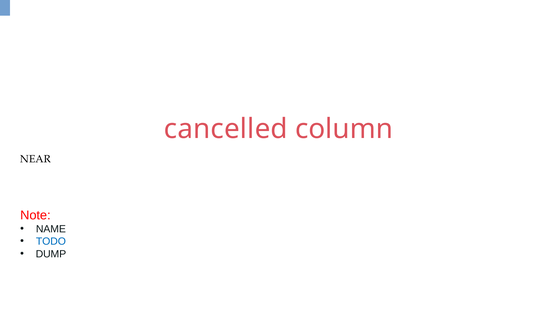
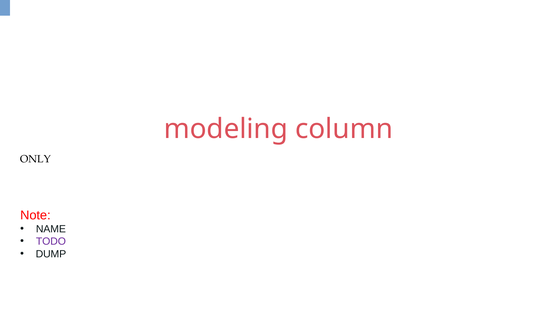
cancelled: cancelled -> modeling (226, 129)
NEAR: NEAR -> ONLY (36, 159)
TODO colour: blue -> purple (51, 242)
